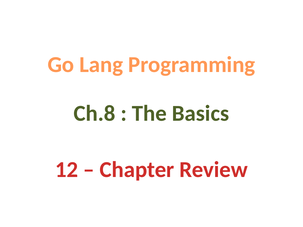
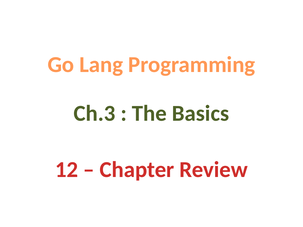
Ch.8: Ch.8 -> Ch.3 (95, 114)
